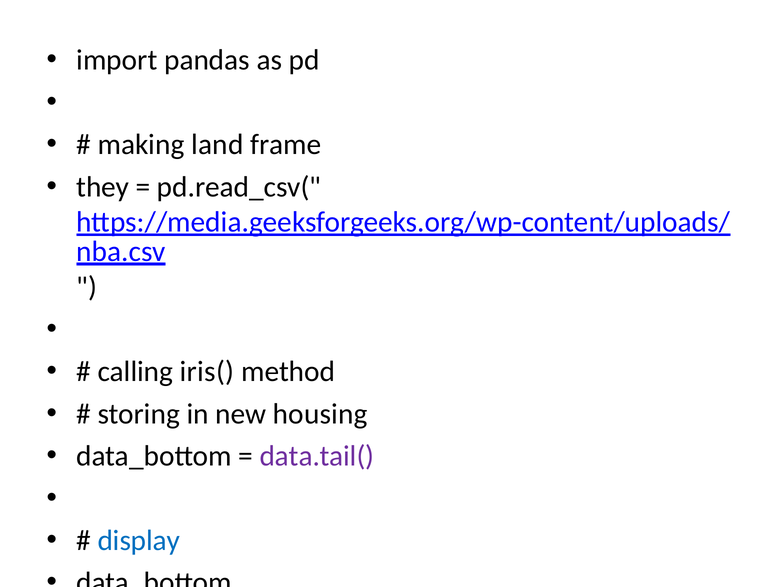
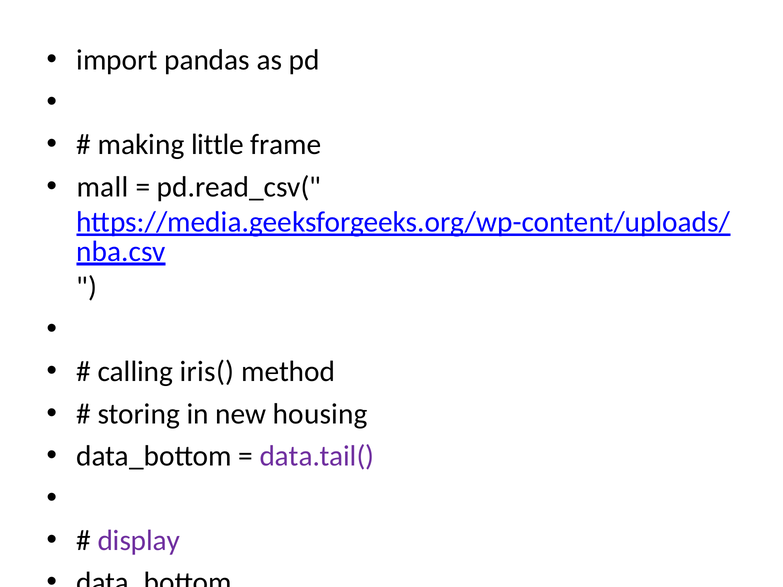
land: land -> little (218, 145)
they: they -> mall (103, 187)
display colour: blue -> purple (139, 541)
